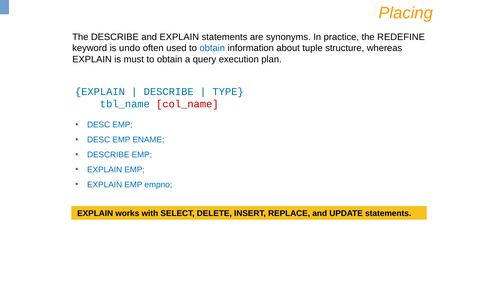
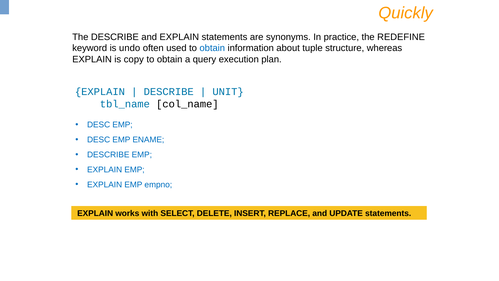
Placing: Placing -> Quickly (406, 13)
must: must -> copy (134, 59)
TYPE: TYPE -> UNIT (228, 91)
col_name colour: red -> black (187, 104)
